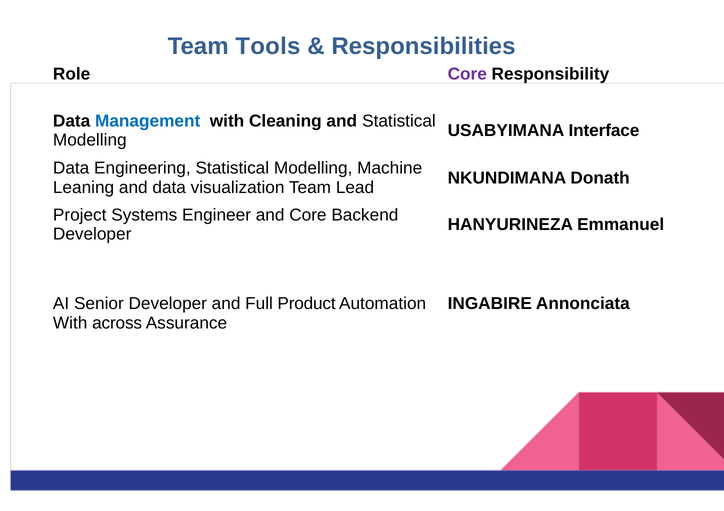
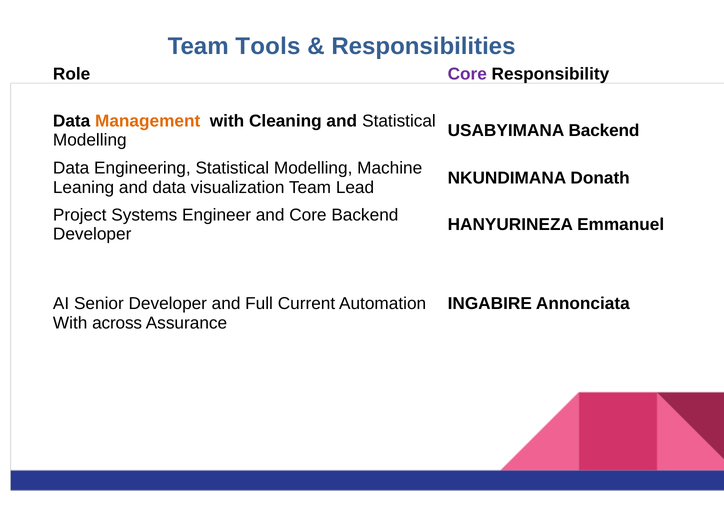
Management colour: blue -> orange (148, 121)
USABYIMANA Interface: Interface -> Backend (604, 131)
Product: Product -> Current (306, 304)
